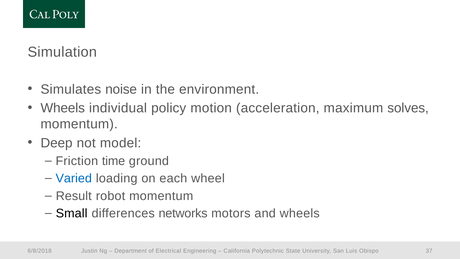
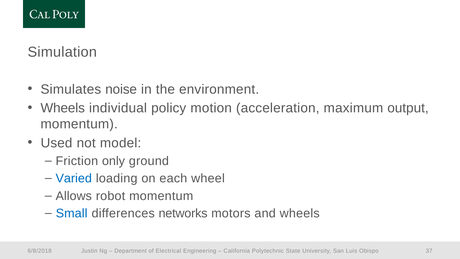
solves: solves -> output (408, 108)
Deep: Deep -> Used (56, 143)
time: time -> only (113, 161)
Result: Result -> Allows (74, 196)
Small colour: black -> blue (72, 213)
